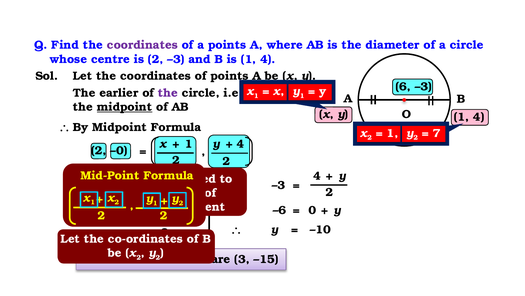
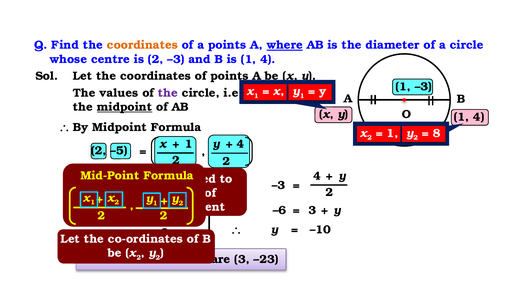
coordinates colour: purple -> orange (142, 45)
where underline: none -> present (285, 45)
6: 6 -> 1 (403, 86)
earlier: earlier -> values (119, 93)
7: 7 -> 8 (437, 133)
–0: –0 -> –5 (119, 150)
0: 0 -> 3 (312, 210)
–15: –15 -> –23 (266, 259)
